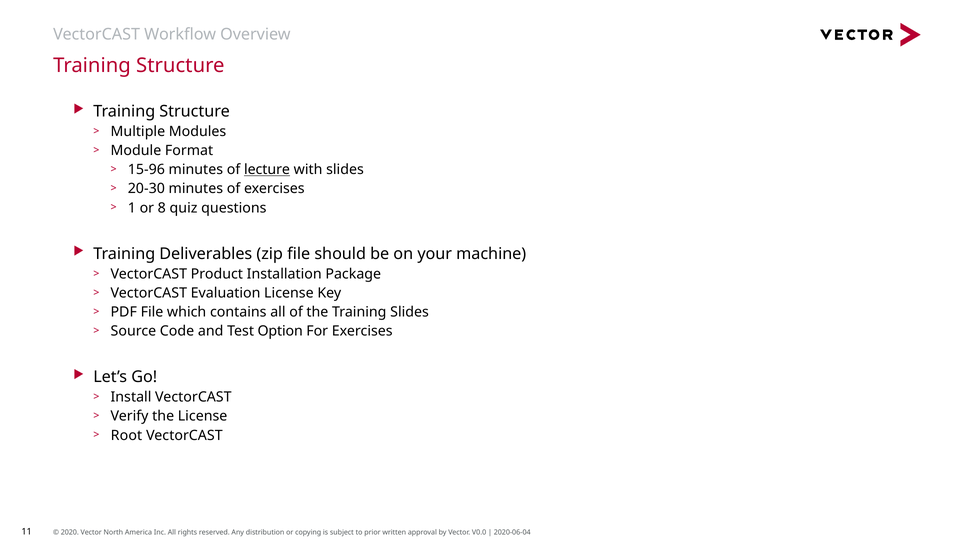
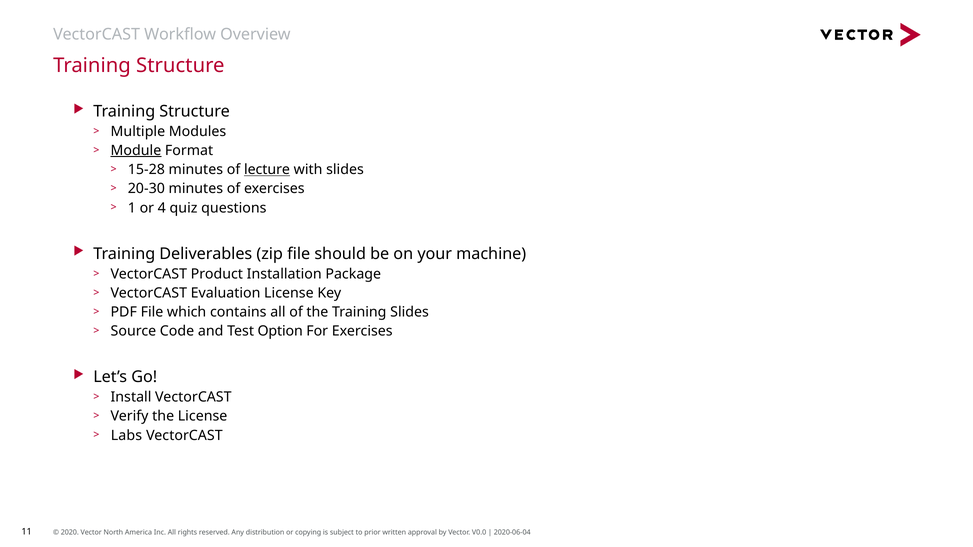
Module underline: none -> present (136, 151)
15-96: 15-96 -> 15-28 (146, 170)
8: 8 -> 4 (162, 208)
Root: Root -> Labs (126, 436)
